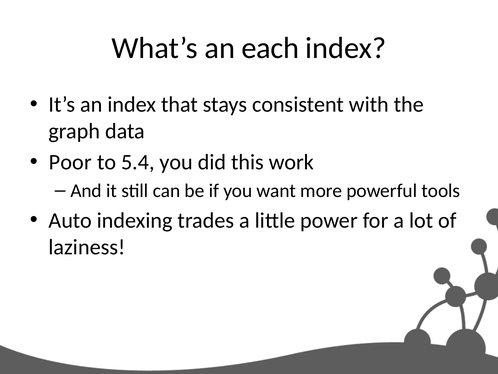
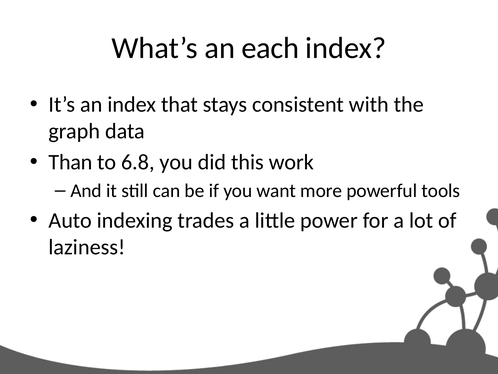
Poor: Poor -> Than (70, 162)
5.4: 5.4 -> 6.8 (138, 162)
